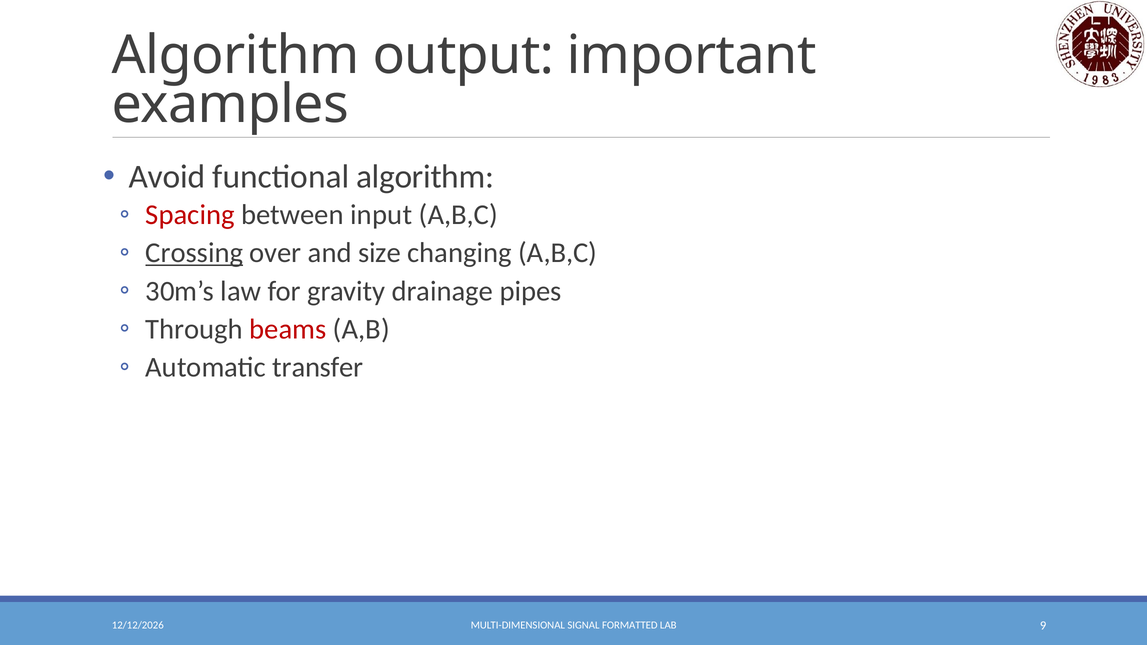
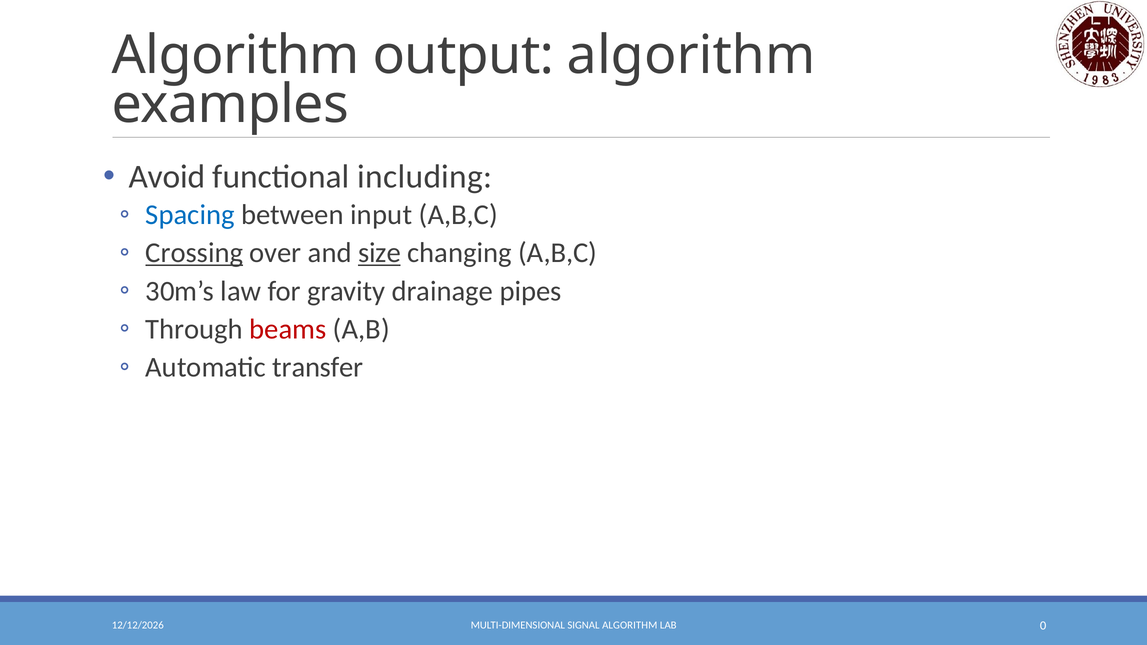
output important: important -> algorithm (691, 55)
functional algorithm: algorithm -> including (425, 177)
Spacing colour: red -> blue (190, 215)
size underline: none -> present (379, 253)
SIGNAL FORMATTED: FORMATTED -> ALGORITHM (630, 626)
9: 9 -> 0 (1043, 626)
